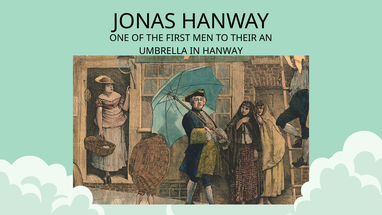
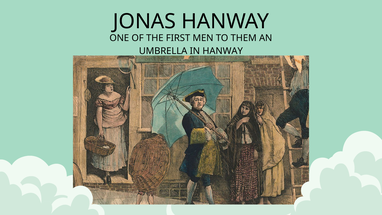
THEIR: THEIR -> THEM (244, 38)
